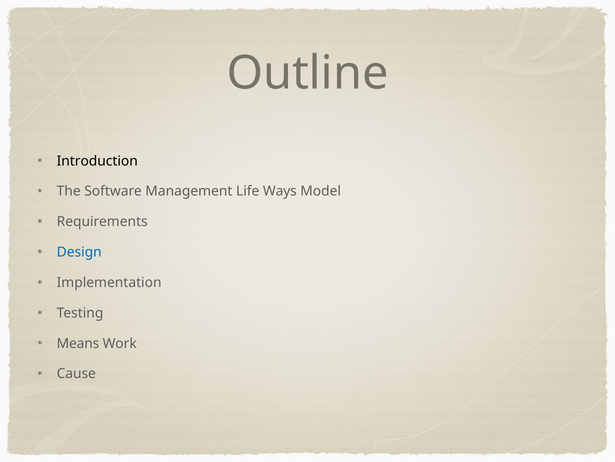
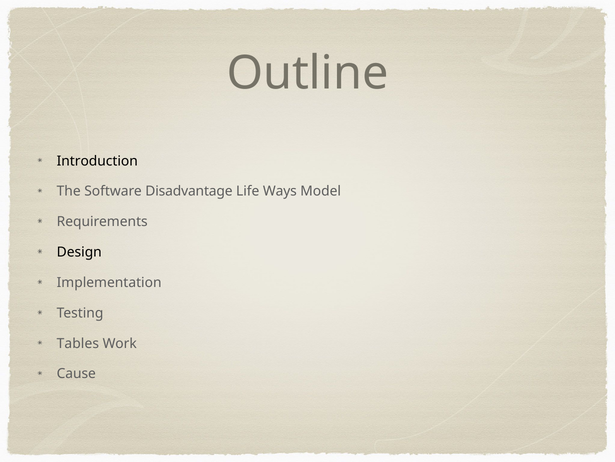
Management: Management -> Disadvantage (189, 191)
Design colour: blue -> black (79, 252)
Means: Means -> Tables (78, 343)
